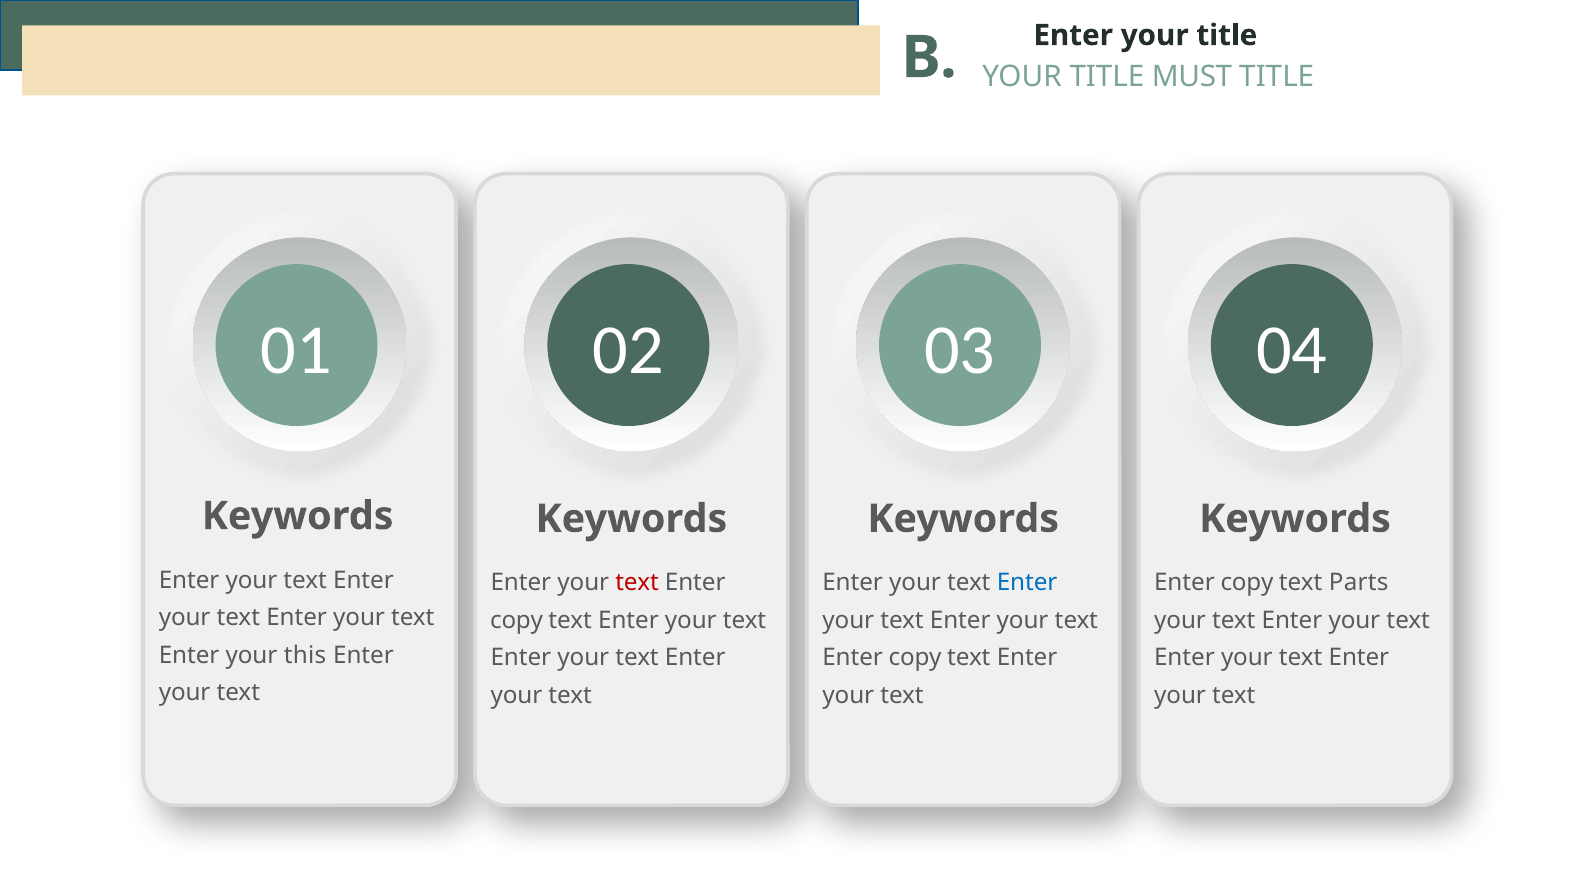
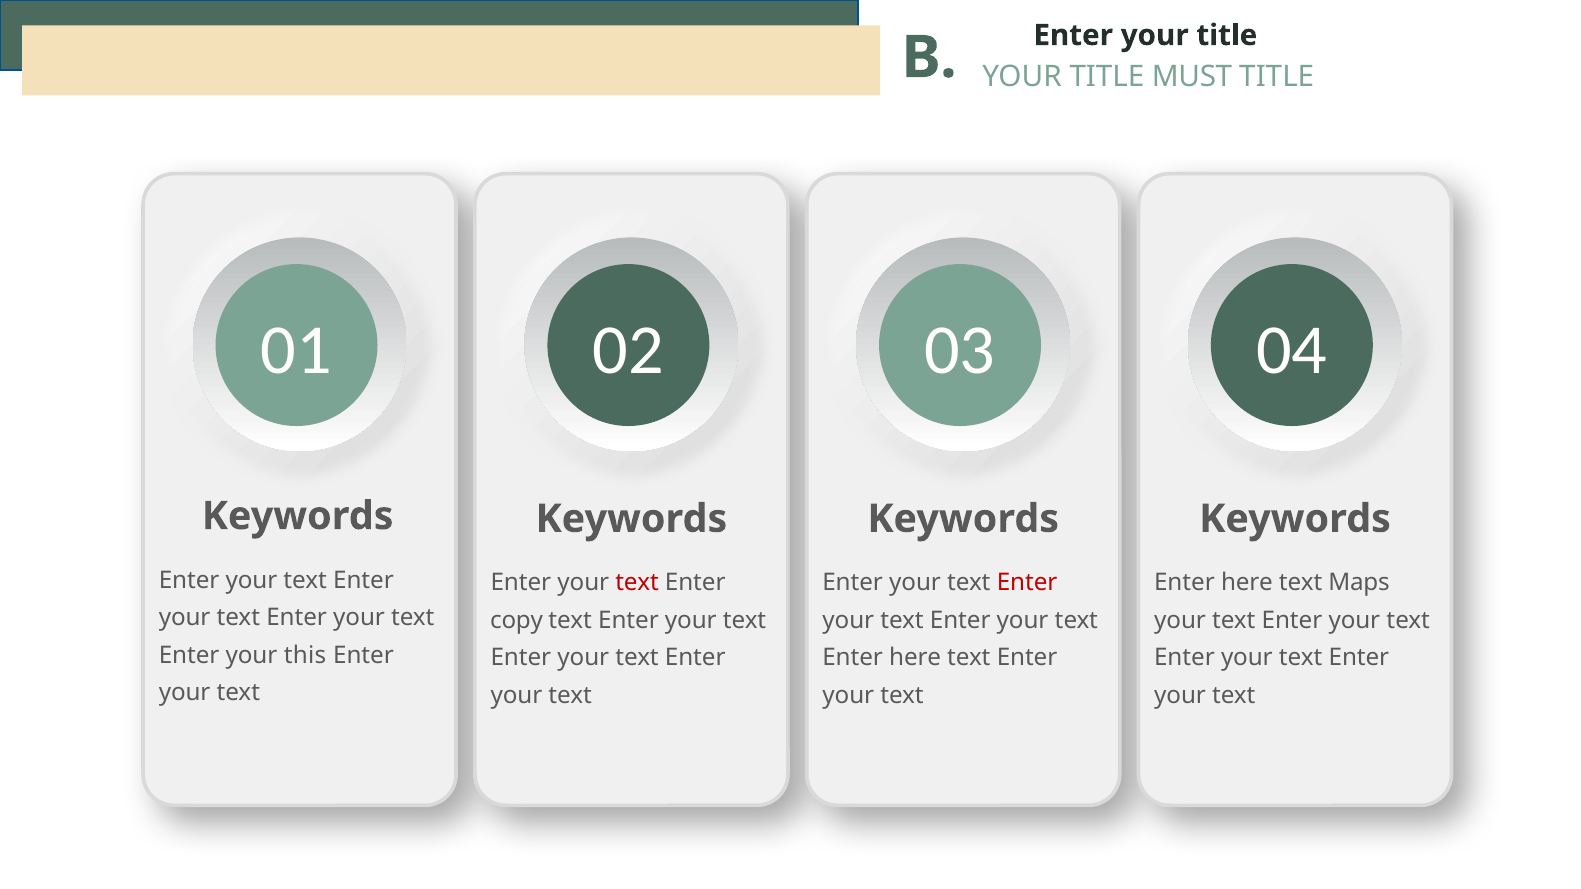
Enter colour: blue -> red (1027, 583)
copy: copy -> here (1247, 583)
Parts: Parts -> Maps (1359, 583)
copy: copy -> here (915, 658)
